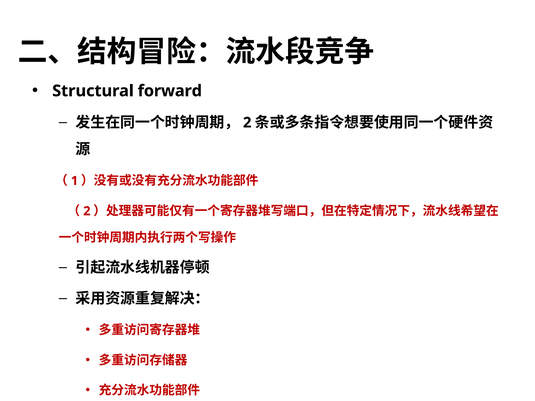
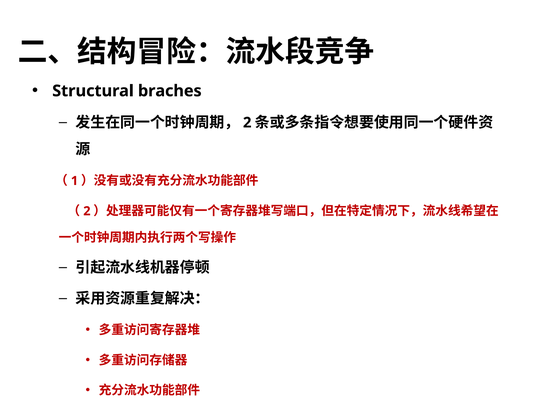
forward: forward -> braches (170, 91)
